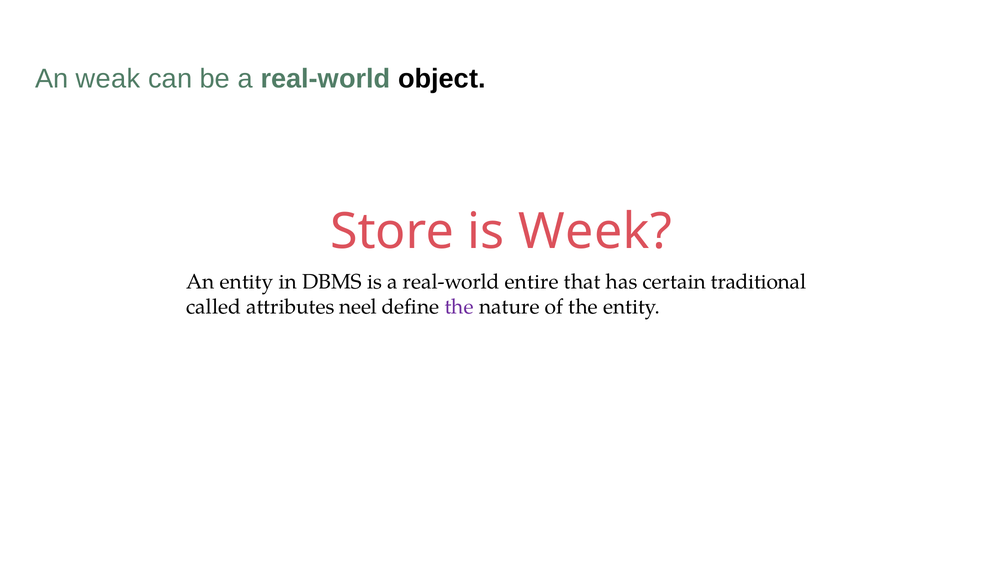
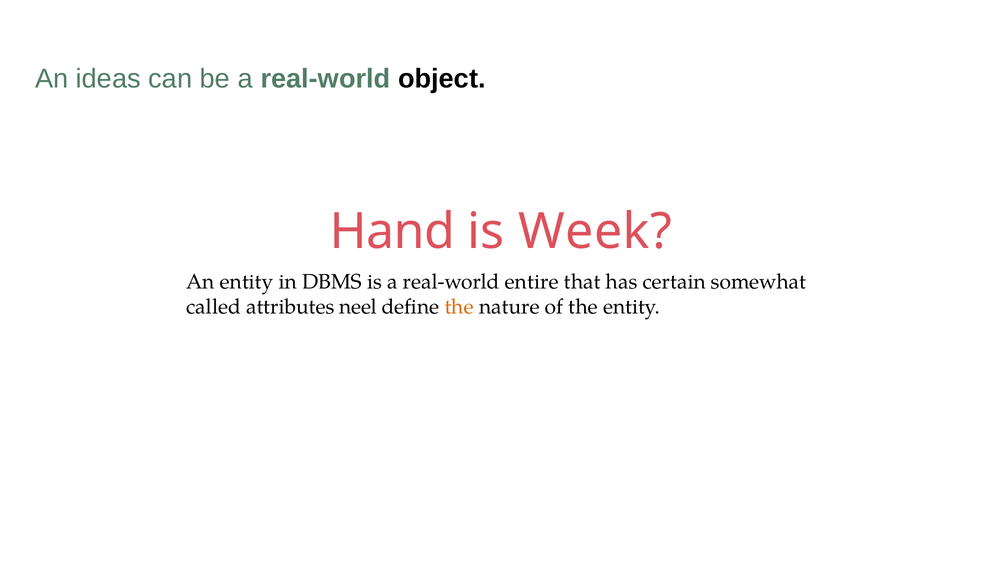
weak: weak -> ideas (108, 79)
Store: Store -> Hand (392, 232)
traditional: traditional -> somewhat (758, 282)
the colour: purple -> orange (459, 307)
